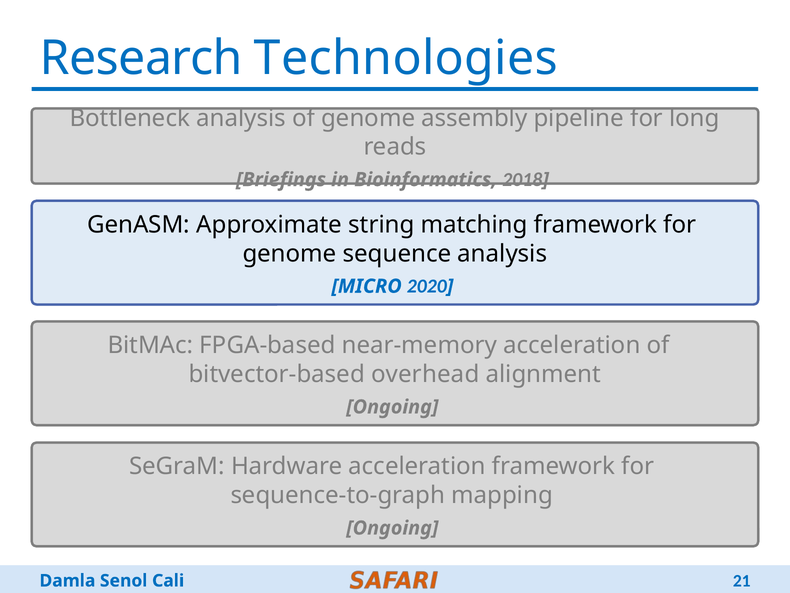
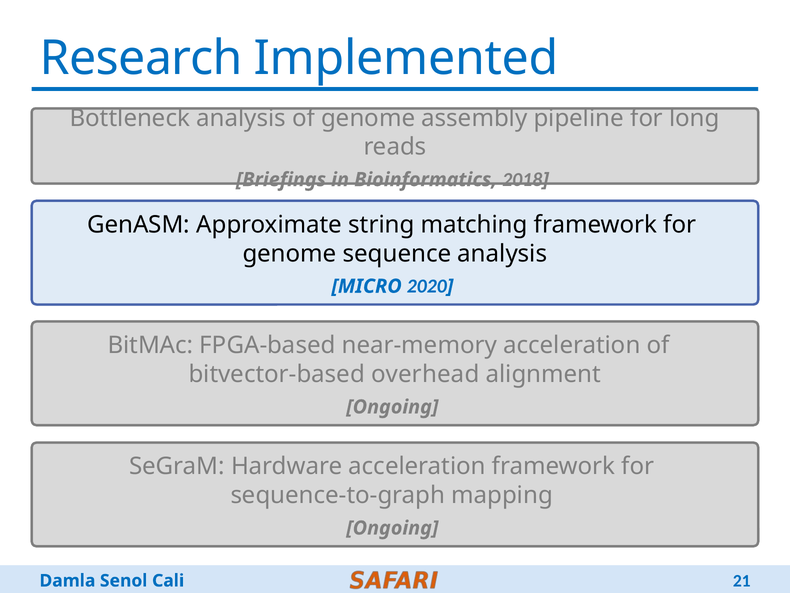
Technologies: Technologies -> Implemented (406, 58)
